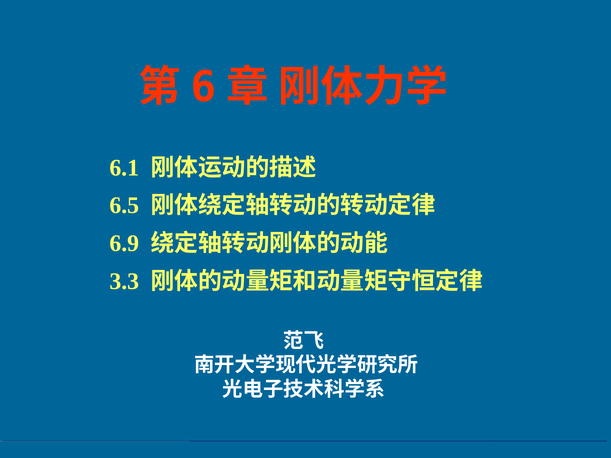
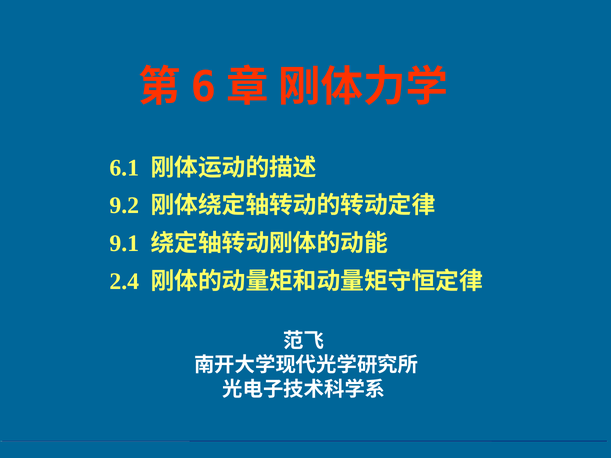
6.5: 6.5 -> 9.2 (124, 206)
6.9: 6.9 -> 9.1 (124, 244)
3.3: 3.3 -> 2.4 (124, 282)
